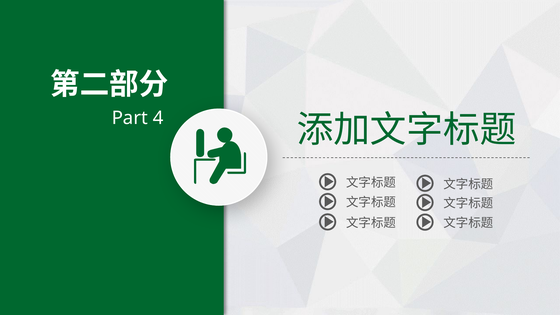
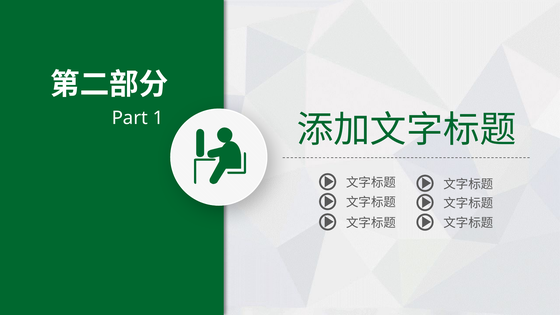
4: 4 -> 1 (158, 118)
